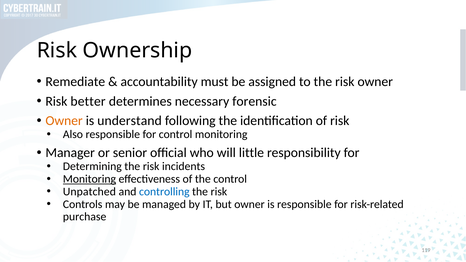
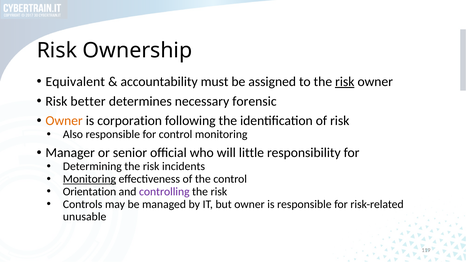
Remediate: Remediate -> Equivalent (75, 82)
risk underline: none -> present (345, 82)
understand: understand -> corporation (130, 121)
Unpatched: Unpatched -> Orientation (90, 192)
controlling colour: blue -> purple (164, 192)
purchase: purchase -> unusable (85, 217)
